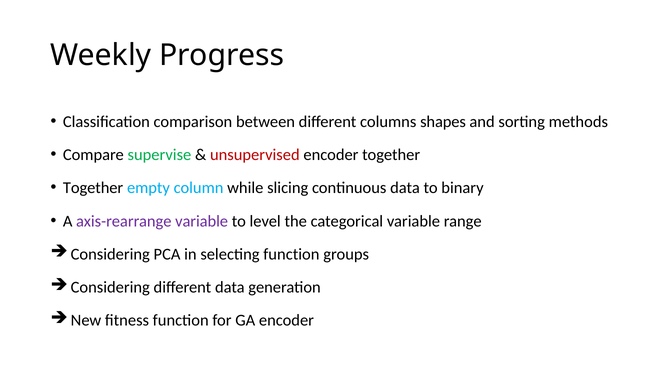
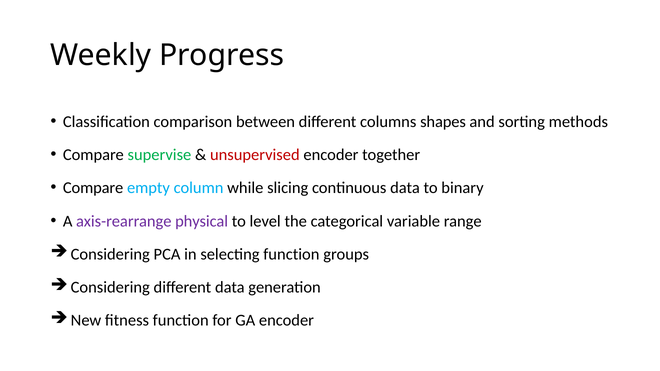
Together: Together -> Compare (93, 188)
axis-rearrange variable: variable -> physical (202, 221)
